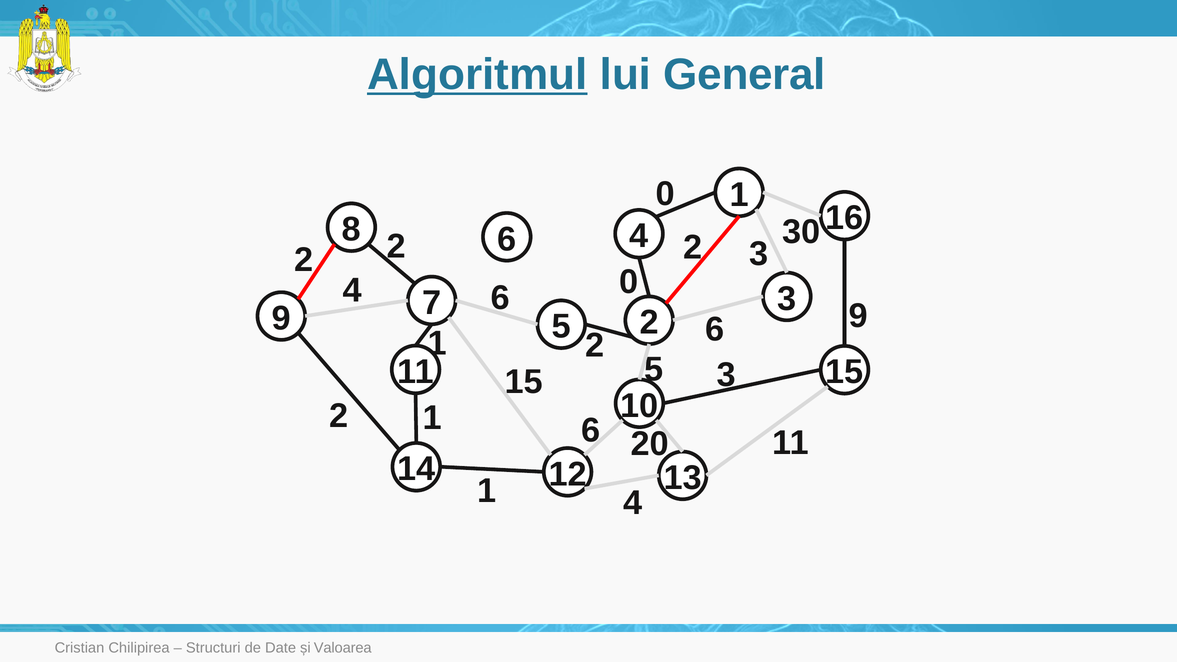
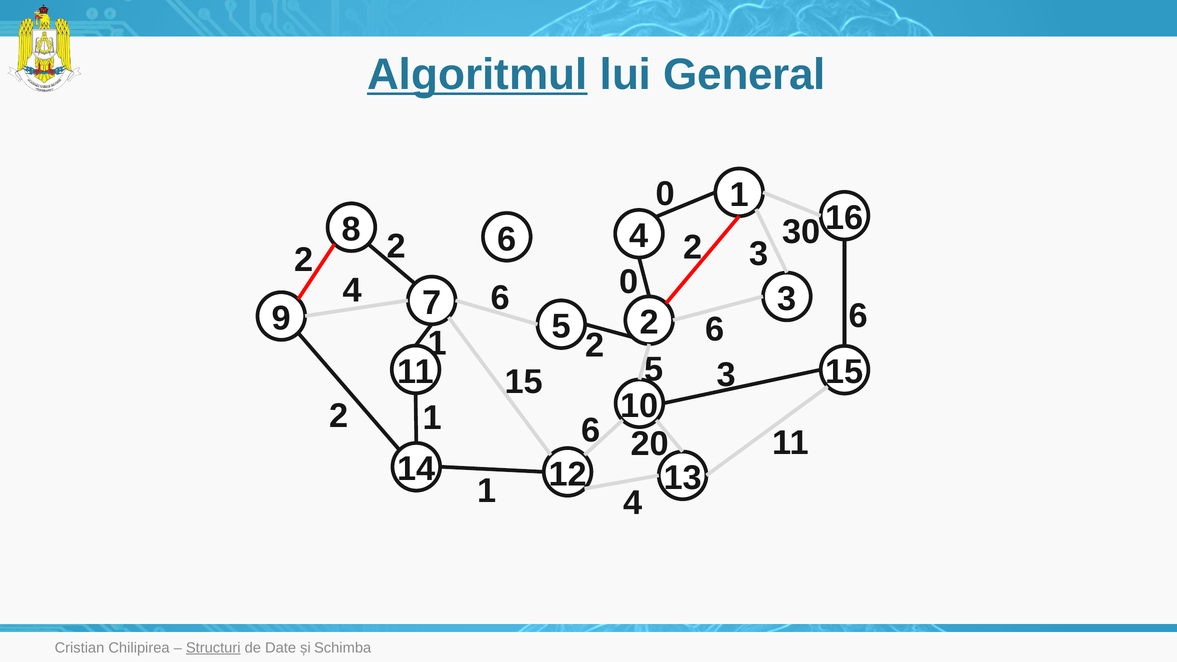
9: 9 -> 6 (858, 316)
Structuri underline: none -> present (213, 648)
Valoarea: Valoarea -> Schimba (343, 648)
